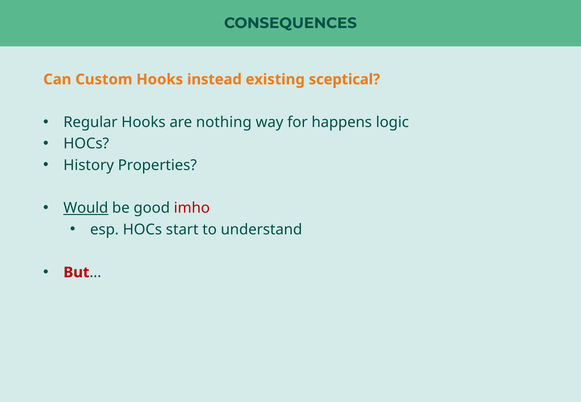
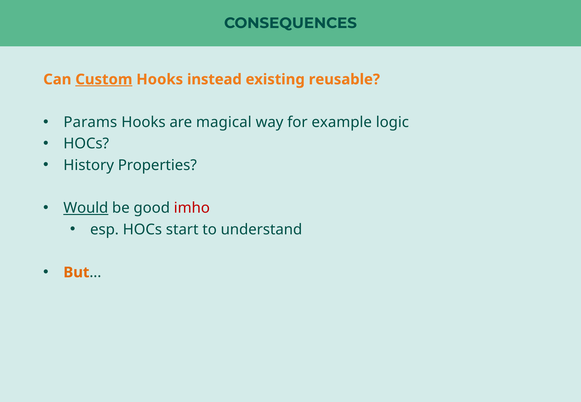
Custom underline: none -> present (104, 79)
sceptical: sceptical -> reusable (344, 79)
Regular: Regular -> Params (90, 122)
nothing: nothing -> magical (224, 122)
happens: happens -> example (342, 122)
But colour: red -> orange (76, 273)
